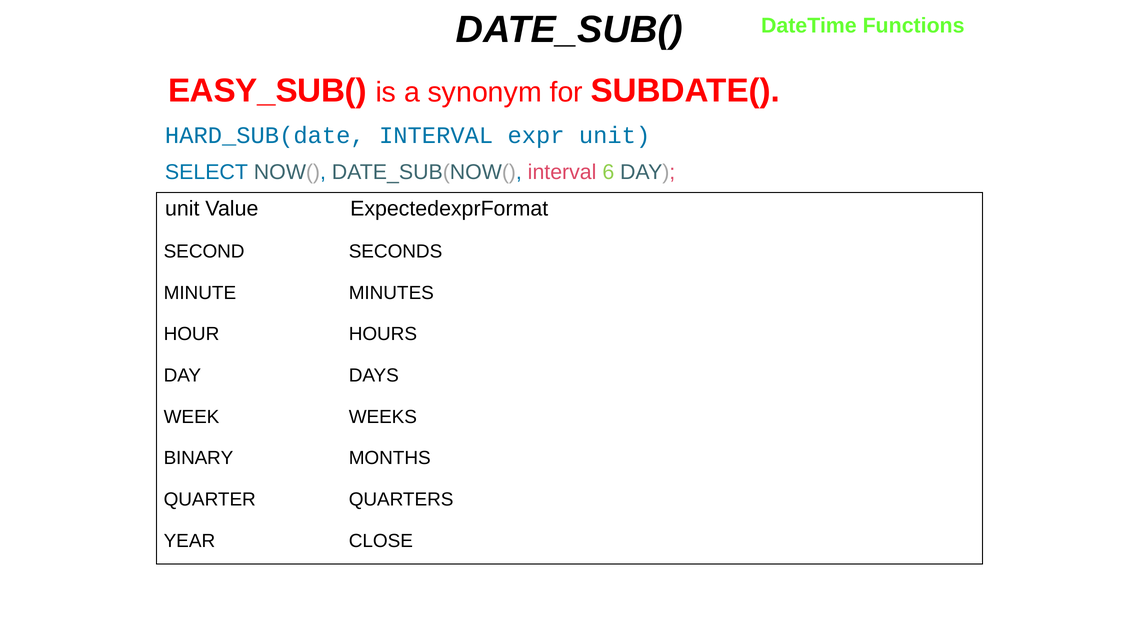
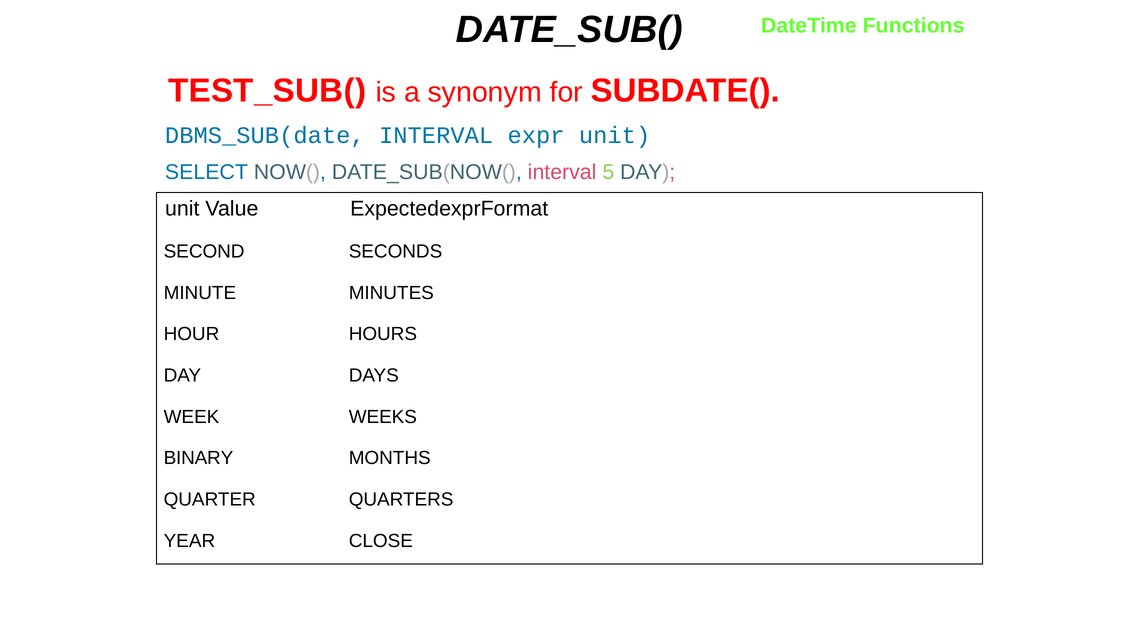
EASY_SUB(: EASY_SUB( -> TEST_SUB( (267, 91)
HARD_SUB(date: HARD_SUB(date -> DBMS_SUB(date (265, 135)
6: 6 -> 5 (608, 172)
